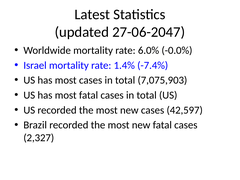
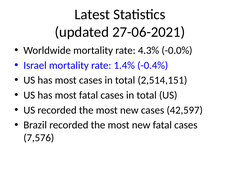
27-06-2047: 27-06-2047 -> 27-06-2021 (149, 32)
6.0%: 6.0% -> 4.3% (149, 50)
-7.4%: -7.4% -> -0.4% (153, 65)
7,075,903: 7,075,903 -> 2,514,151 (162, 80)
2,327: 2,327 -> 7,576 (39, 138)
